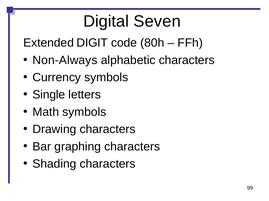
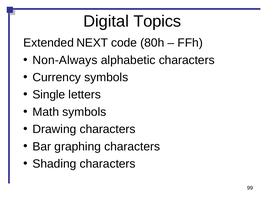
Seven: Seven -> Topics (157, 21)
DIGIT: DIGIT -> NEXT (92, 43)
